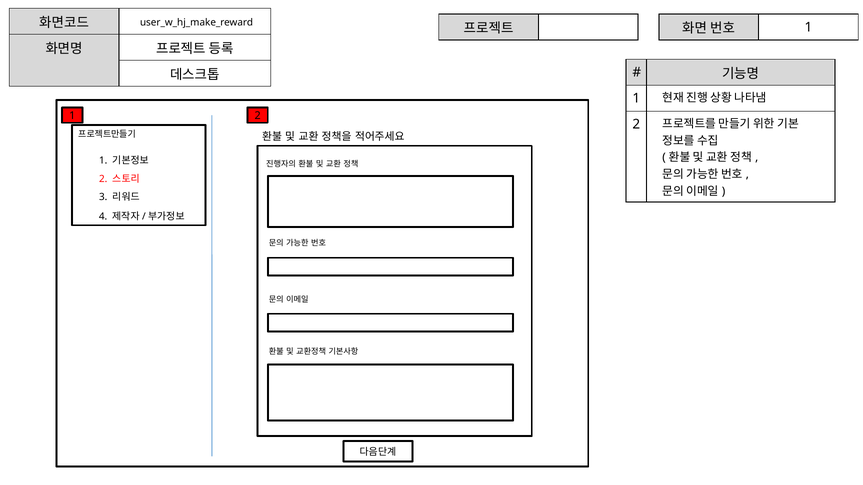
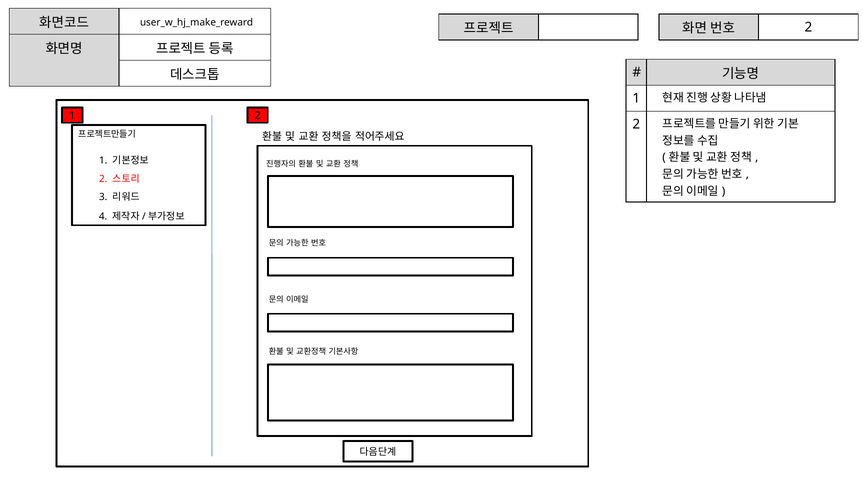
1: 1 -> 2 (808, 27)
